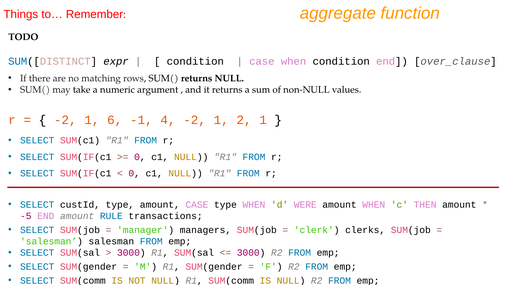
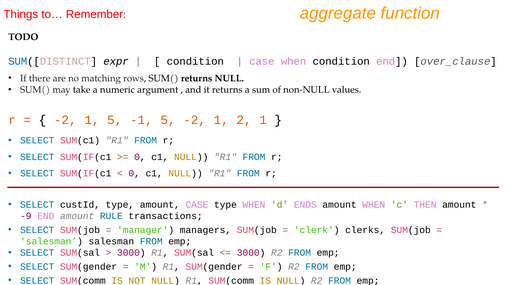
1 6: 6 -> 5 (115, 120)
-1 4: 4 -> 5 (168, 120)
WERE: WERE -> ENDS (305, 205)
-5: -5 -> -9 (26, 216)
